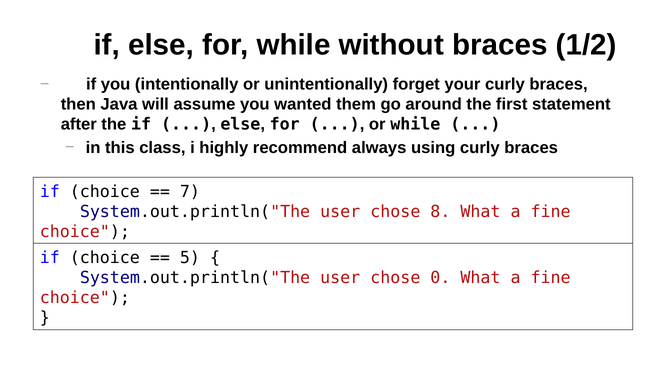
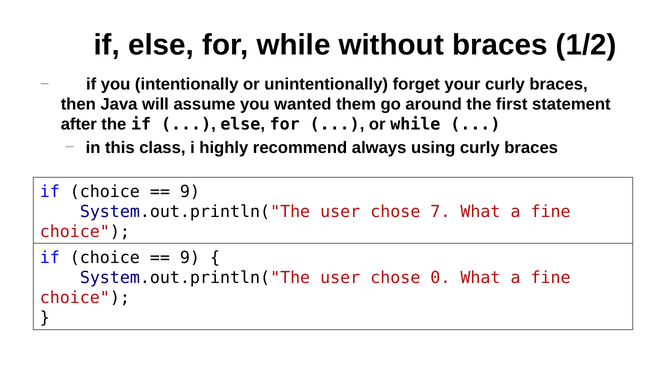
7: 7 -> 9 (190, 192)
8: 8 -> 7 (440, 212)
5: 5 -> 9 (190, 258)
